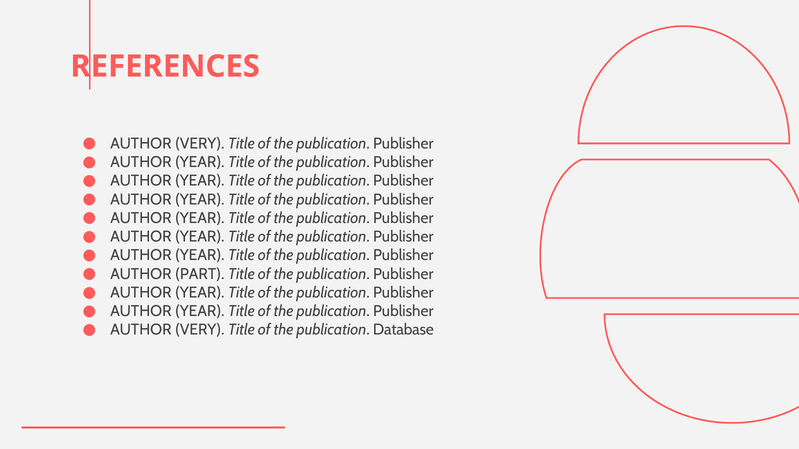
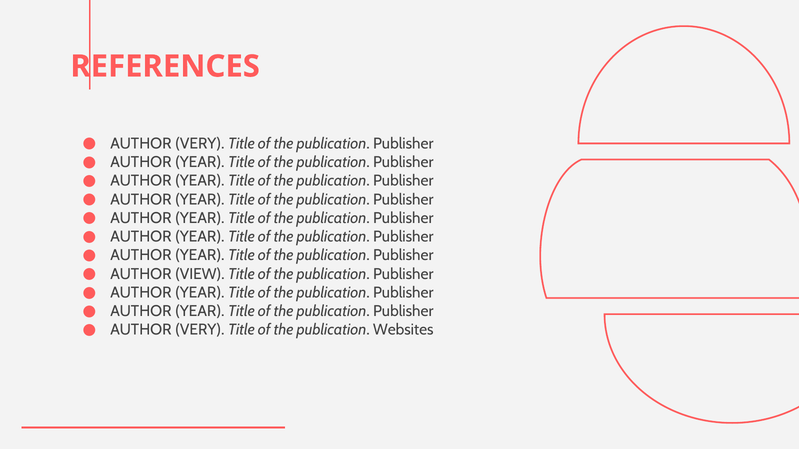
PART: PART -> VIEW (200, 274)
Database: Database -> Websites (403, 330)
